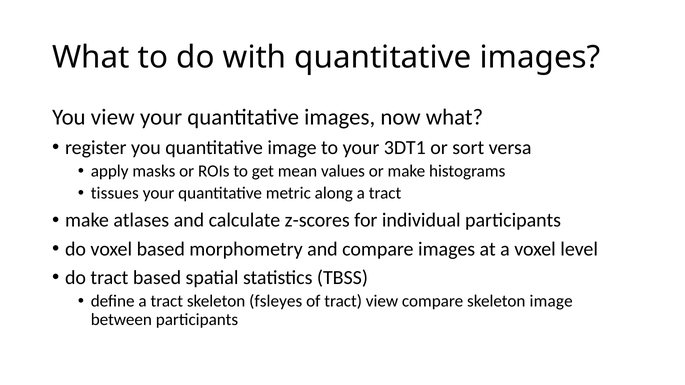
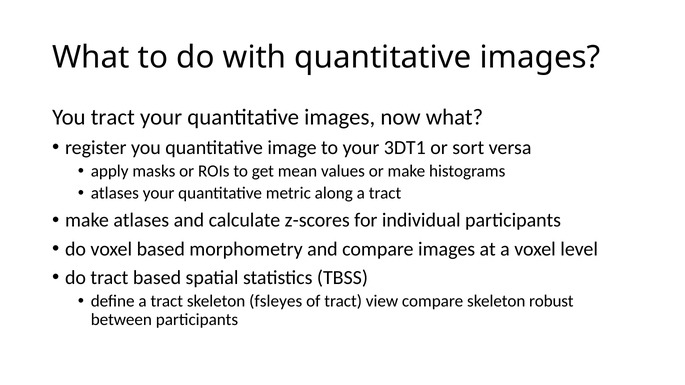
You view: view -> tract (113, 117)
tissues: tissues -> atlases (115, 193)
skeleton image: image -> robust (551, 302)
